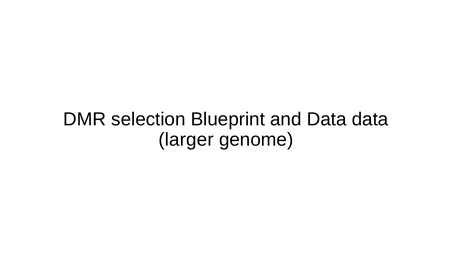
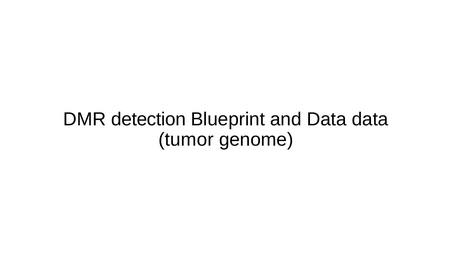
selection: selection -> detection (149, 120)
larger: larger -> tumor (186, 140)
